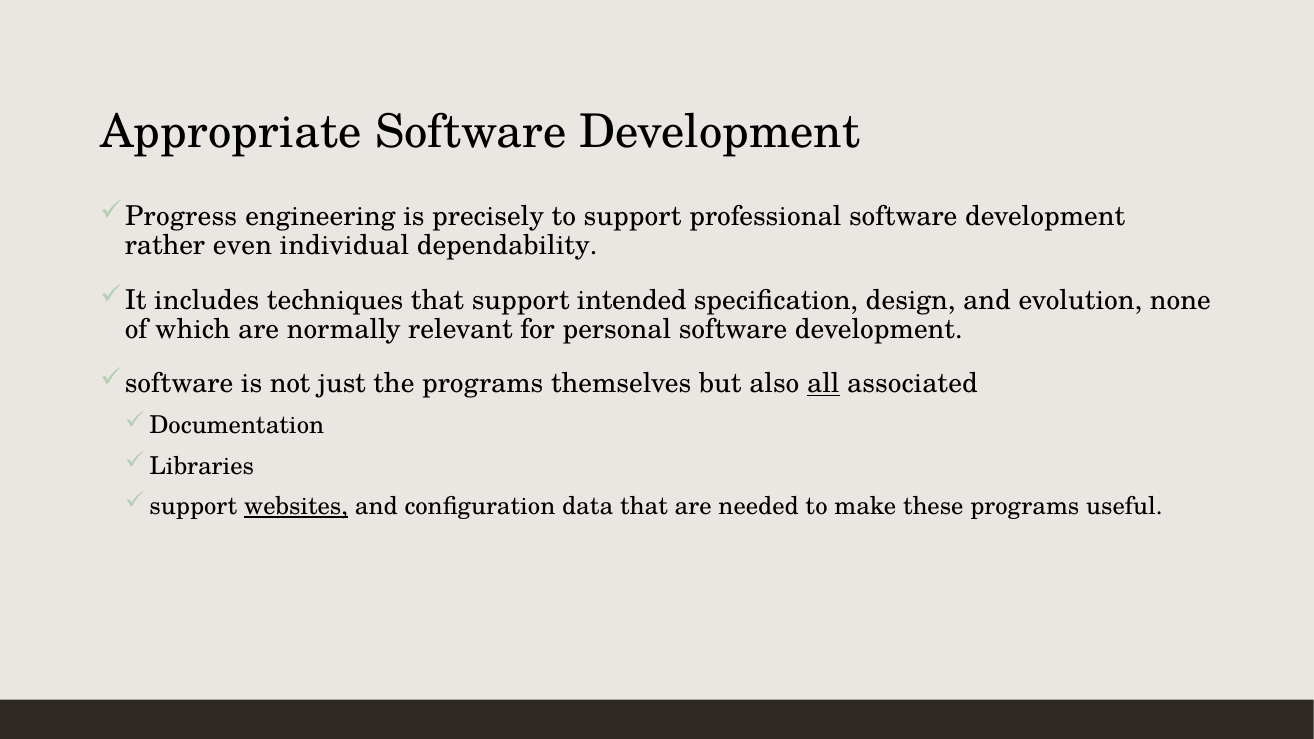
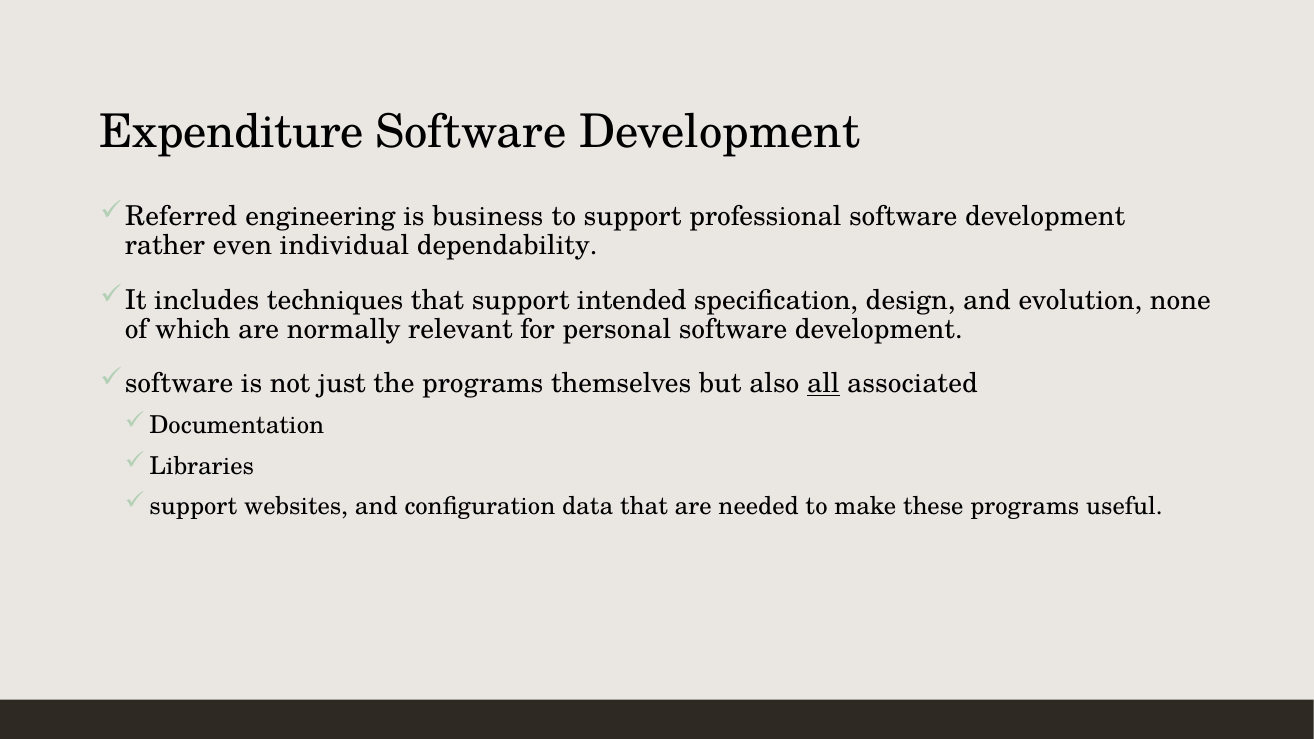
Appropriate: Appropriate -> Expenditure (231, 132)
Progress: Progress -> Referred (181, 216)
precisely: precisely -> business (488, 216)
websites underline: present -> none (296, 506)
